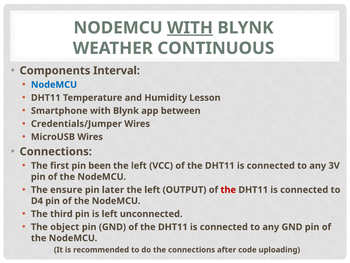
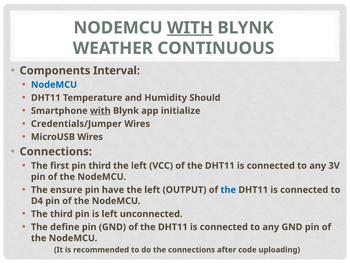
Lesson: Lesson -> Should (205, 98)
with underline: none -> present (100, 111)
between: between -> initialize (181, 111)
pin been: been -> third (100, 165)
later: later -> have (113, 189)
the colour: red -> blue (228, 189)
object: object -> define (65, 227)
